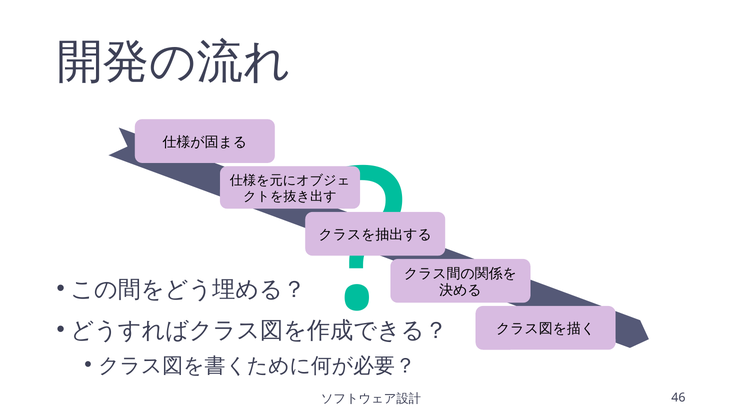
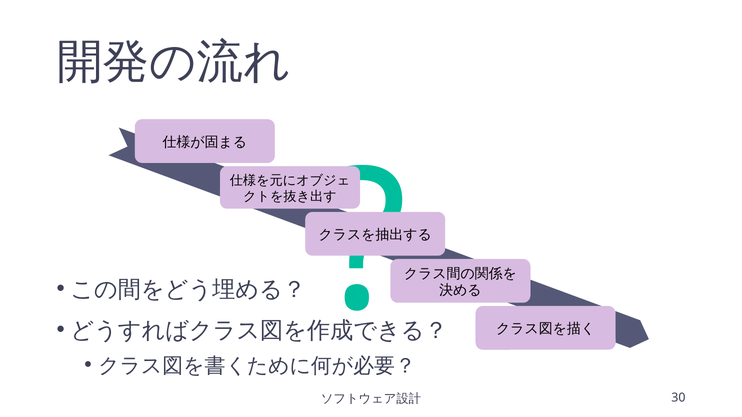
46: 46 -> 30 (678, 398)
